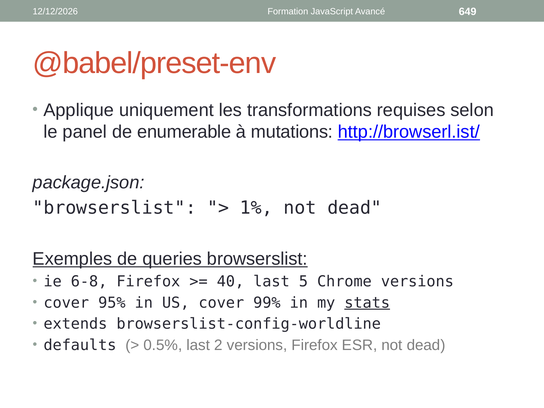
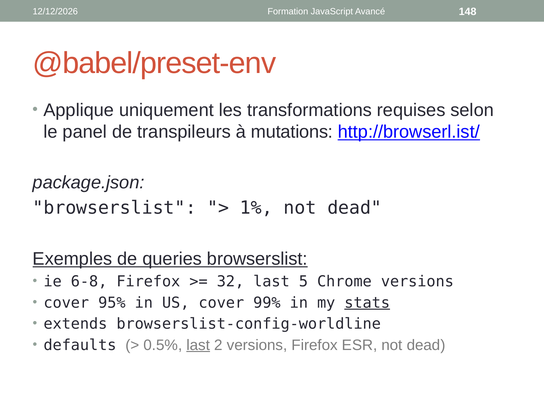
649: 649 -> 148 (468, 12)
enumerable: enumerable -> transpileurs (184, 132)
40: 40 -> 32 (230, 282)
last underline: none -> present (198, 345)
